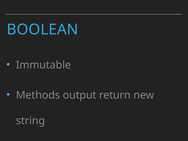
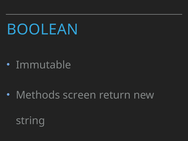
output: output -> screen (80, 95)
